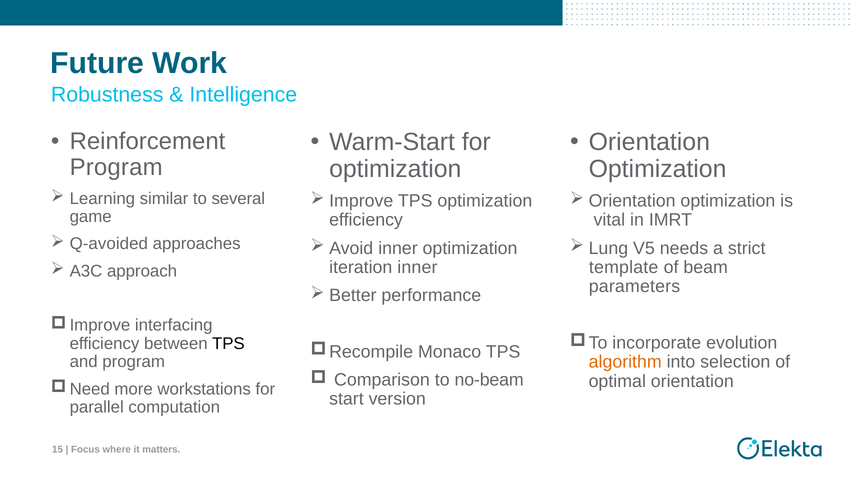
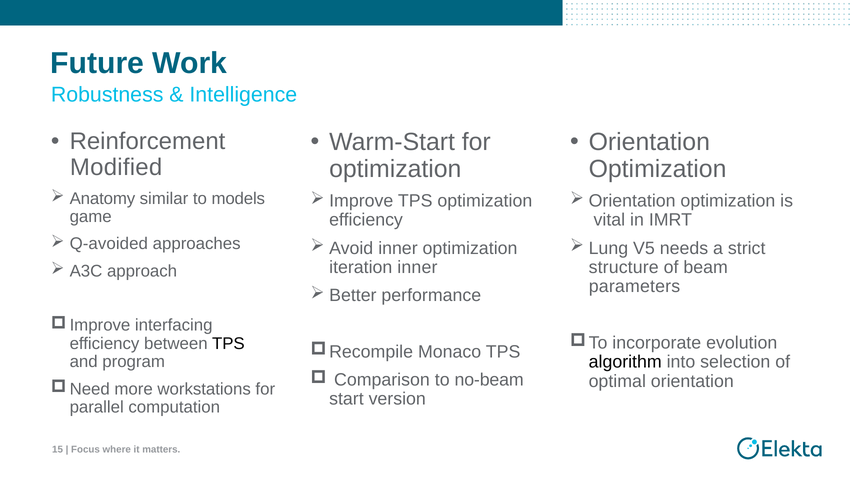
Program: Program -> Modified (116, 167)
Learning: Learning -> Anatomy (102, 198)
several: several -> models (238, 198)
template: template -> structure (624, 267)
algorithm colour: orange -> black (625, 361)
